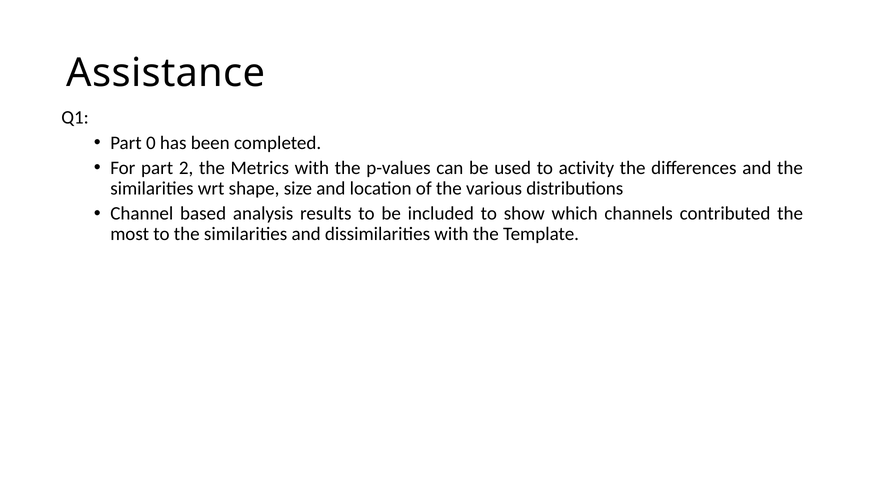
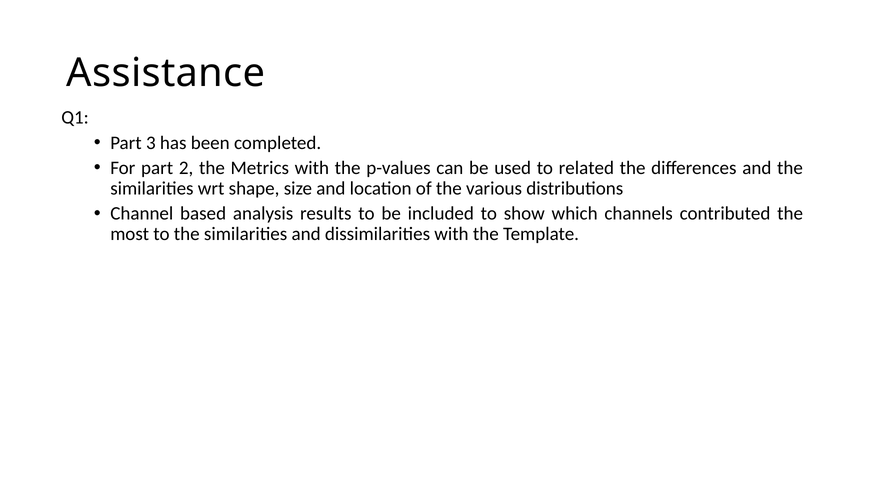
0: 0 -> 3 (151, 143)
activity: activity -> related (586, 168)
